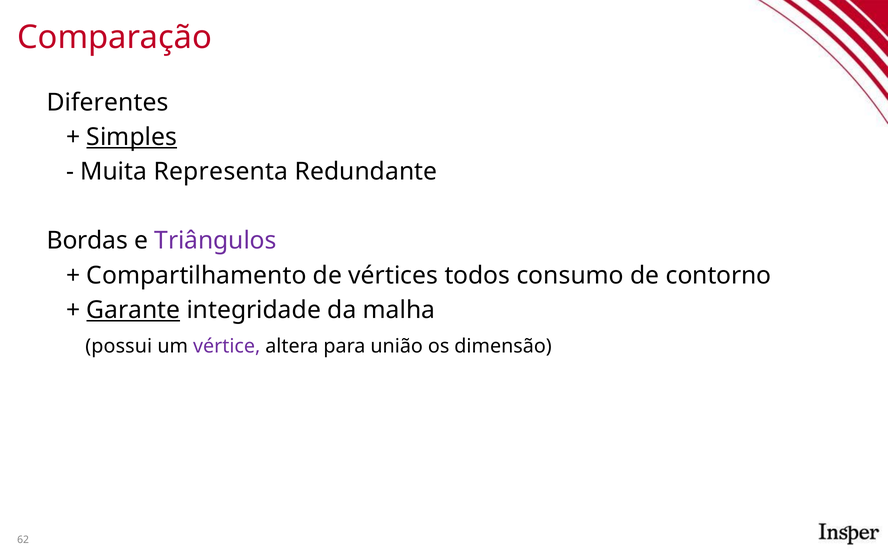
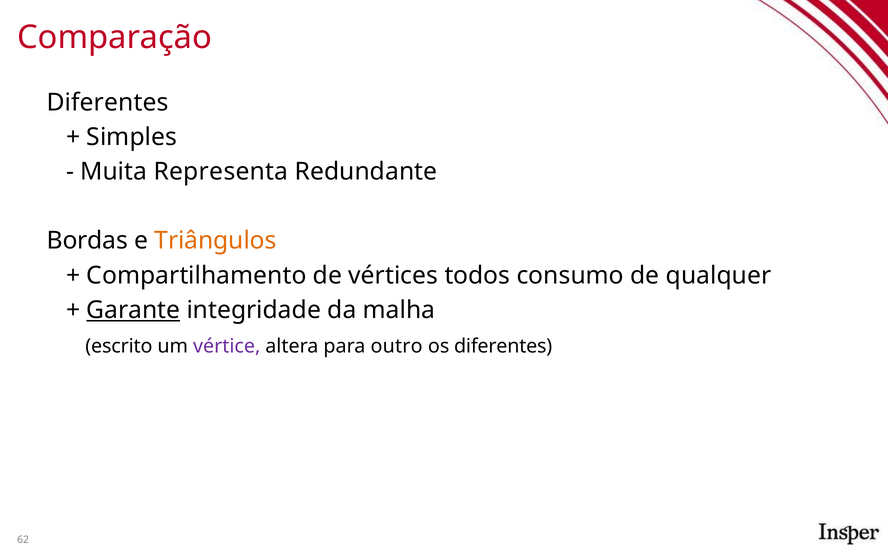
Simples underline: present -> none (132, 137)
Triângulos colour: purple -> orange (215, 241)
contorno: contorno -> qualquer (719, 275)
possui: possui -> escrito (119, 346)
união: união -> outro (397, 346)
os dimensão: dimensão -> diferentes (503, 346)
